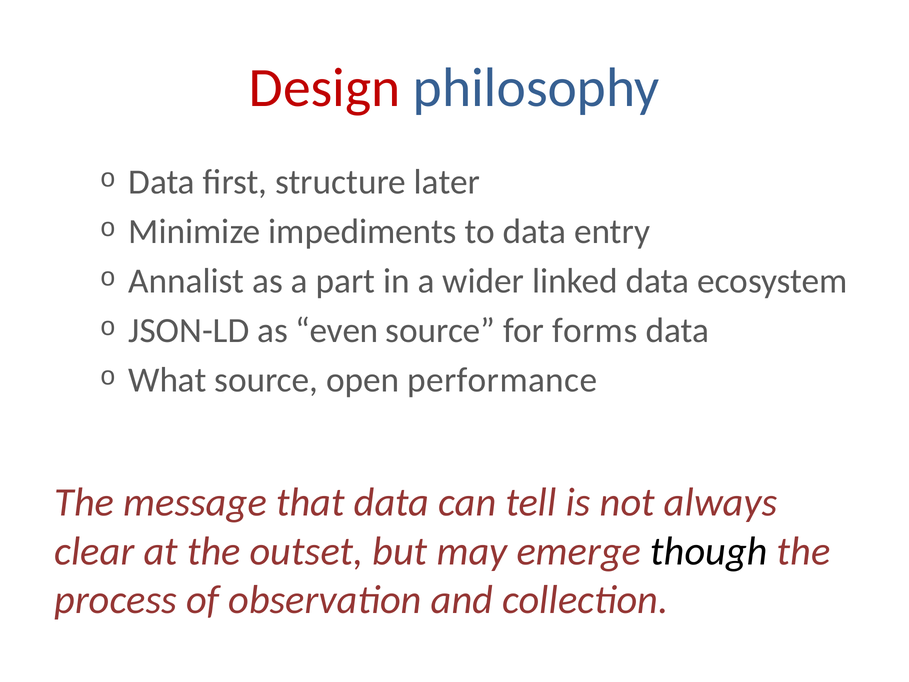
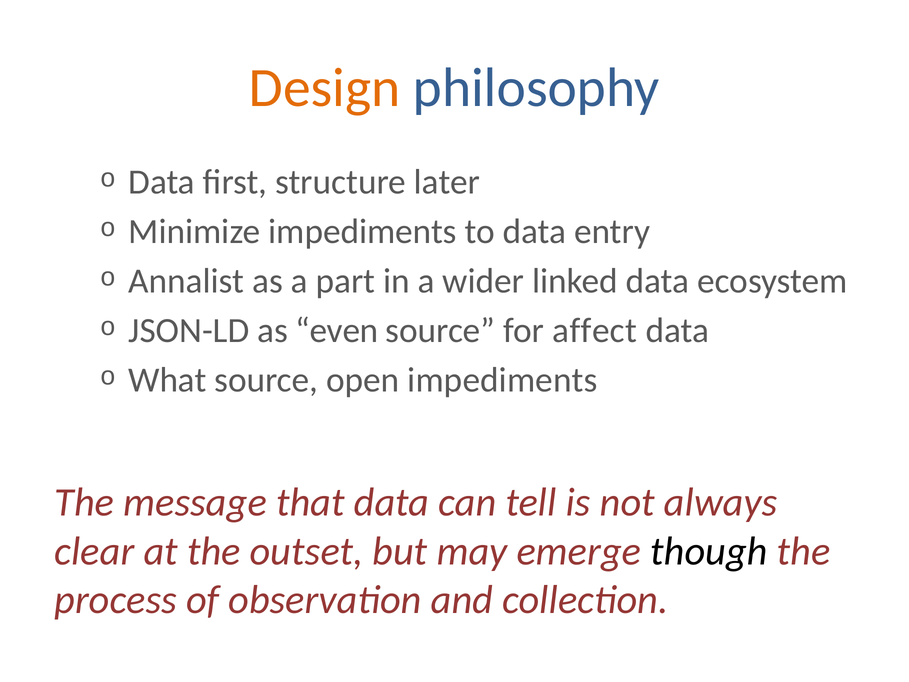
Design colour: red -> orange (325, 88)
forms: forms -> affect (595, 330)
open performance: performance -> impediments (502, 380)
